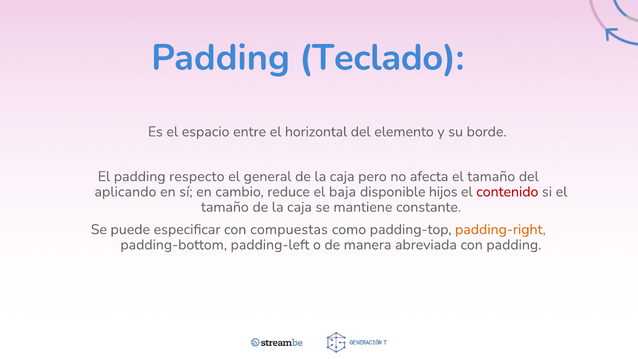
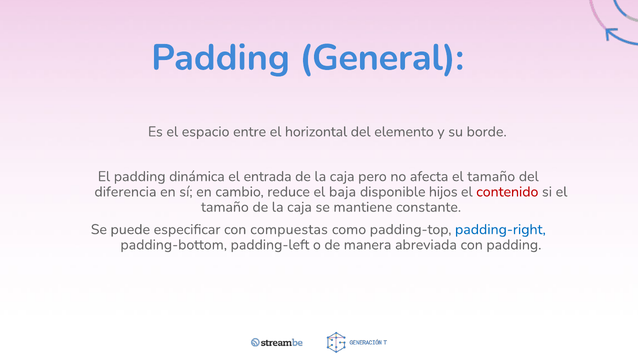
Teclado: Teclado -> General (382, 58)
respecto: respecto -> dinámica (197, 176)
general: general -> entrada (268, 176)
aplicando: aplicando -> diferencia (125, 192)
padding-right colour: orange -> blue (500, 229)
